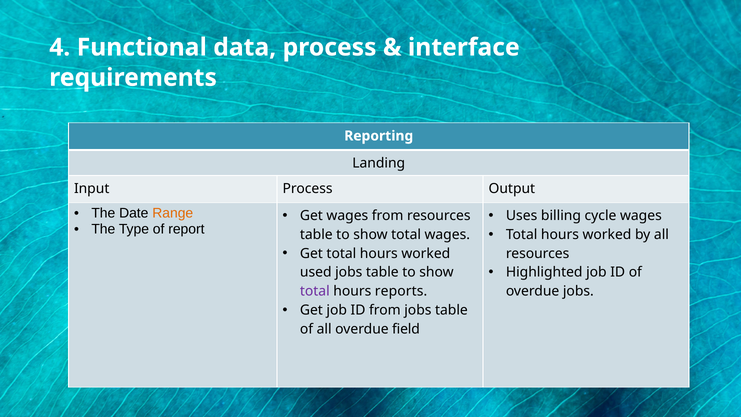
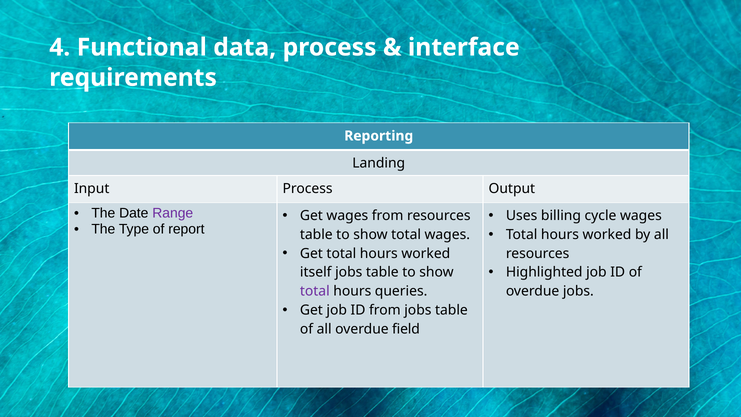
Range colour: orange -> purple (173, 213)
used: used -> itself (316, 272)
reports: reports -> queries (401, 291)
